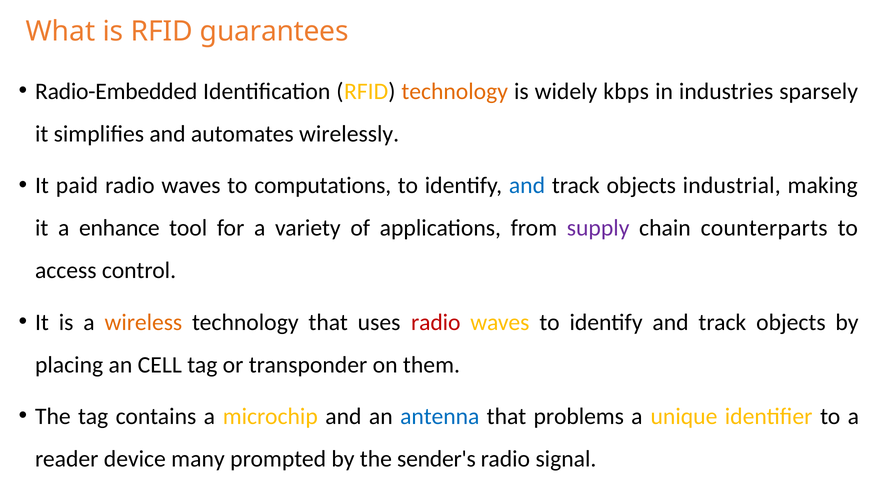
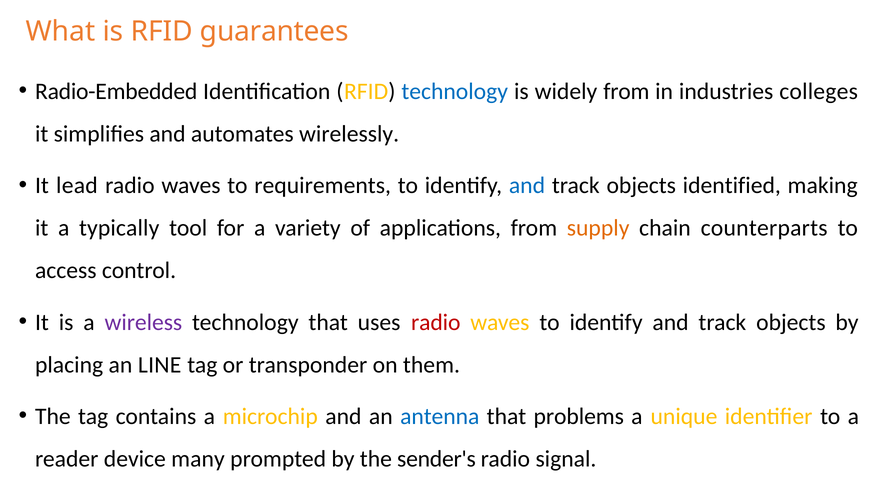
technology colour: orange -> blue (455, 92)
widely kbps: kbps -> from (626, 92)
sparsely: sparsely -> colleges (819, 92)
paid: paid -> lead (77, 186)
computations: computations -> requirements (323, 186)
industrial: industrial -> identified (732, 186)
enhance: enhance -> typically (119, 228)
supply colour: purple -> orange (598, 228)
wireless colour: orange -> purple (143, 323)
CELL: CELL -> LINE (160, 365)
